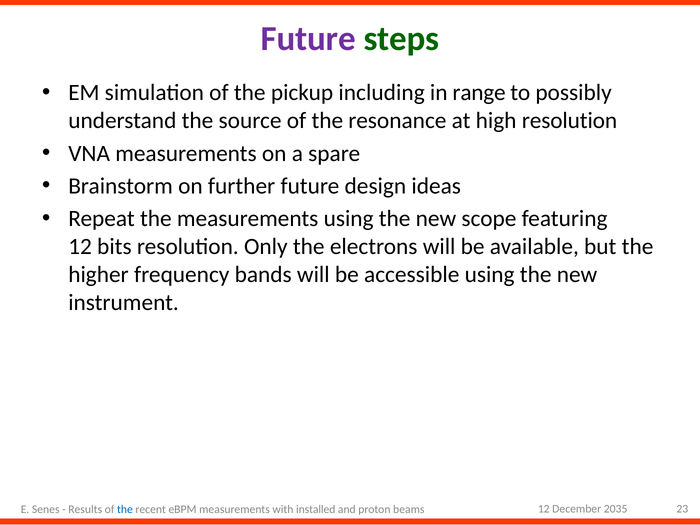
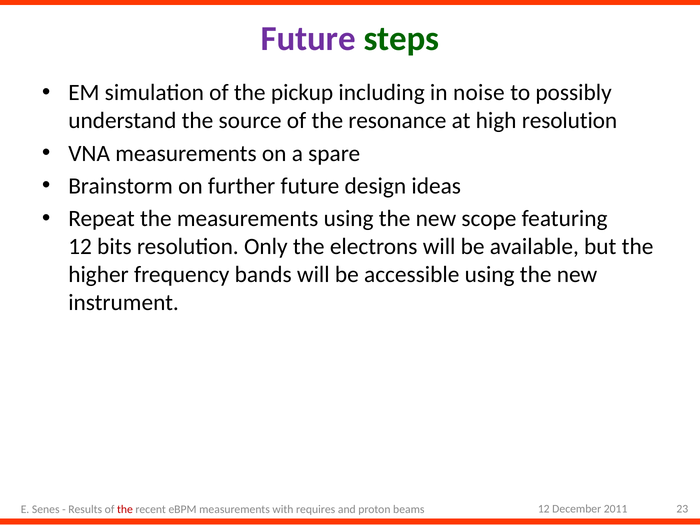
range: range -> noise (479, 93)
2035: 2035 -> 2011 (616, 509)
the colour: blue -> red (125, 509)
installed: installed -> requires (316, 509)
